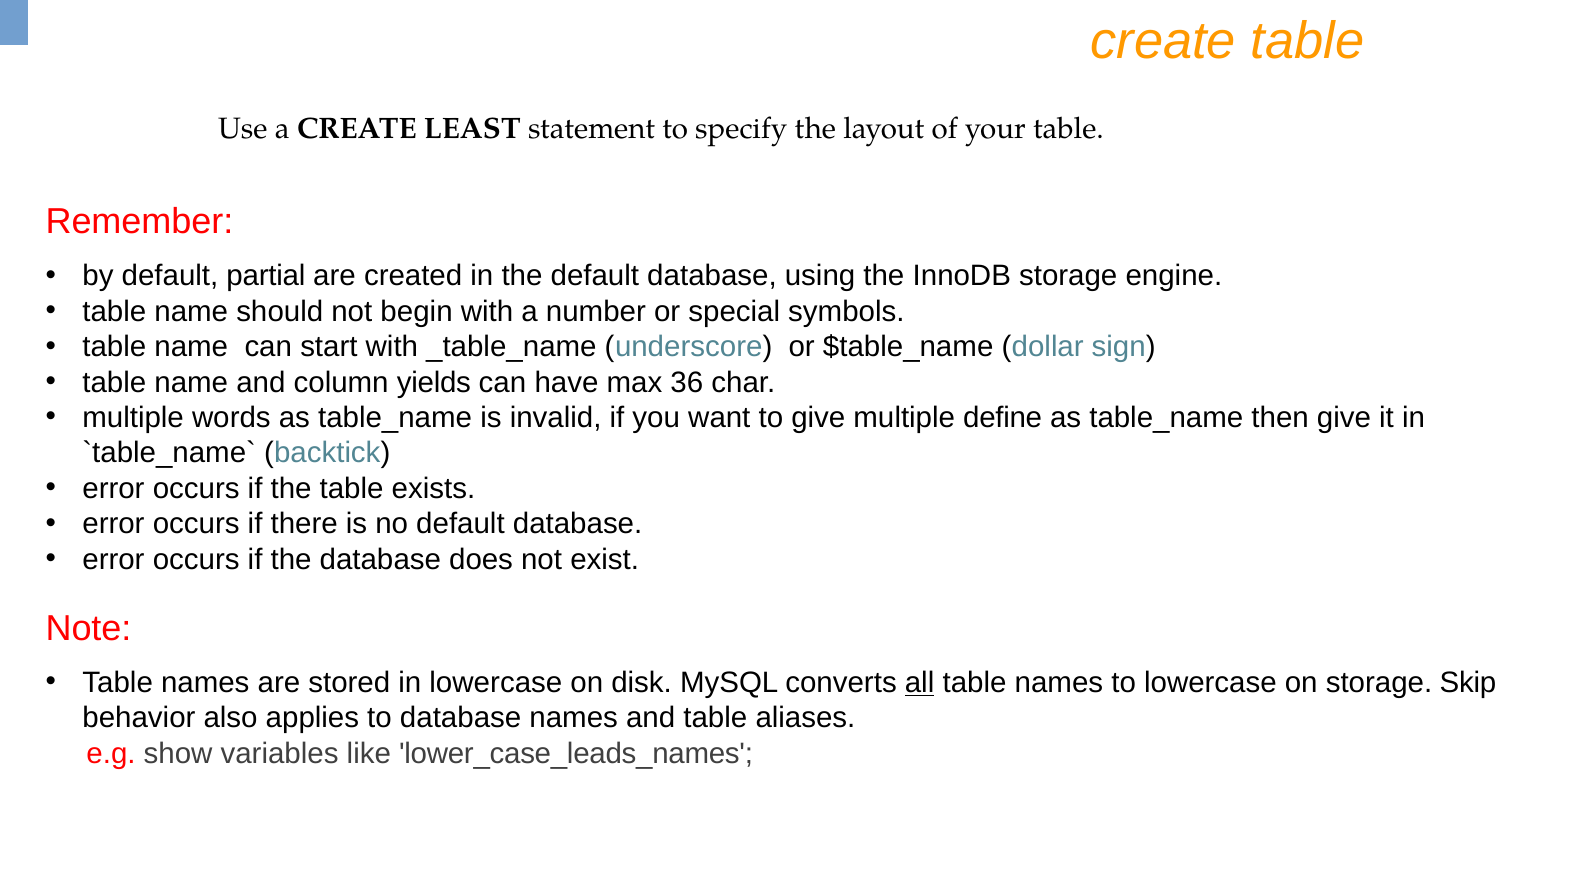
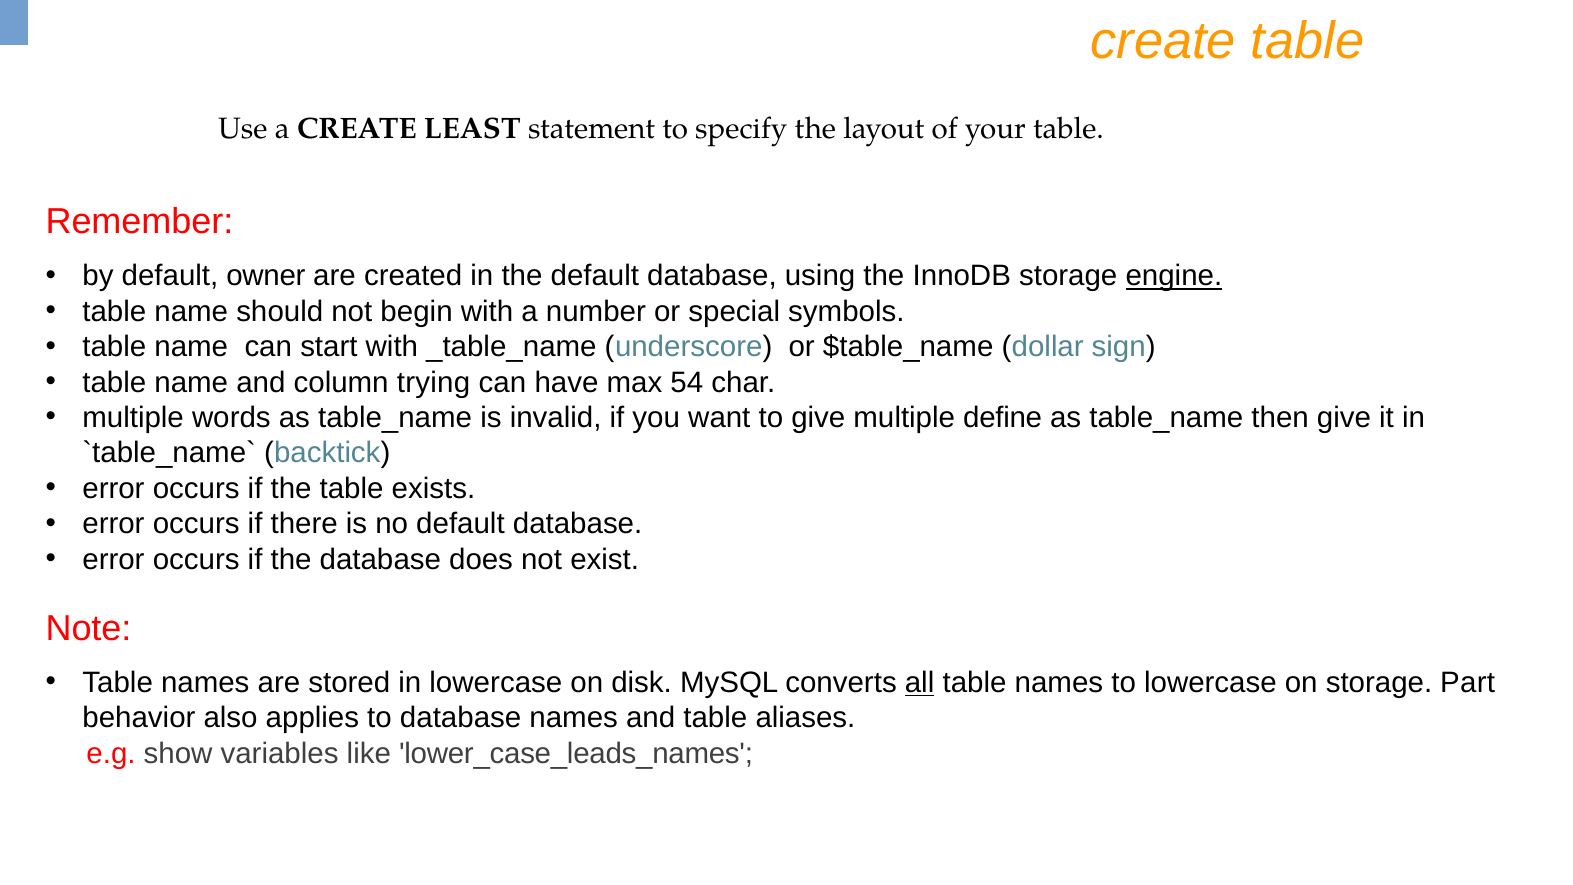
partial: partial -> owner (266, 276)
engine underline: none -> present (1174, 276)
yields: yields -> trying (434, 382)
36: 36 -> 54 (687, 382)
Skip: Skip -> Part (1468, 683)
